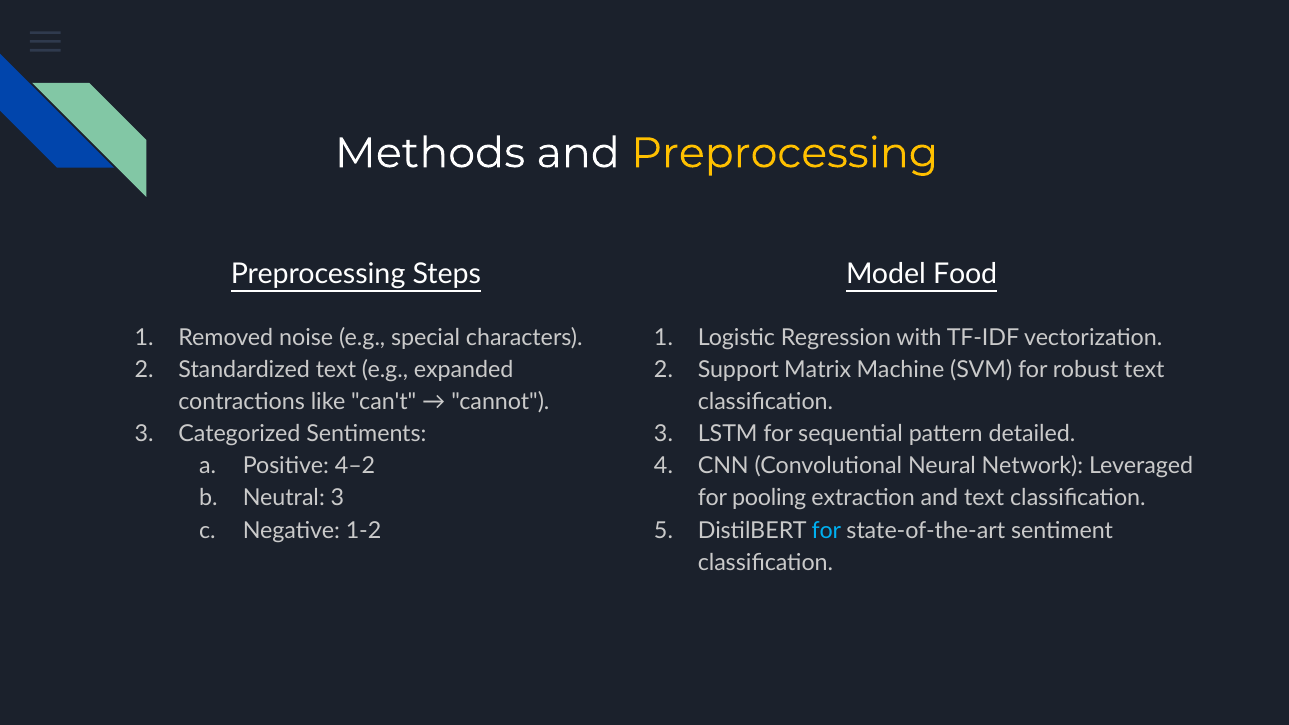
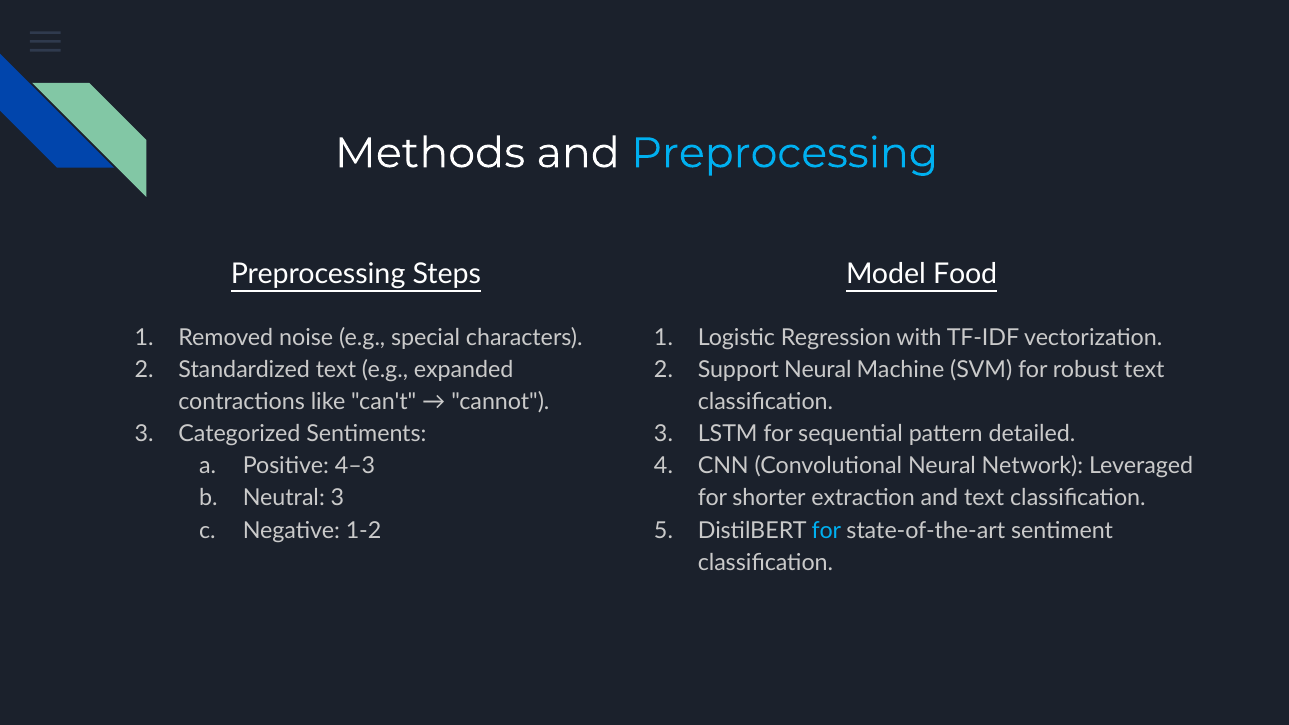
Preprocessing colour: yellow -> light blue (785, 153)
Support Matrix: Matrix -> Neural (818, 370)
4–2: 4–2 -> 4–3 (355, 466)
pooling: pooling -> shorter (769, 498)
